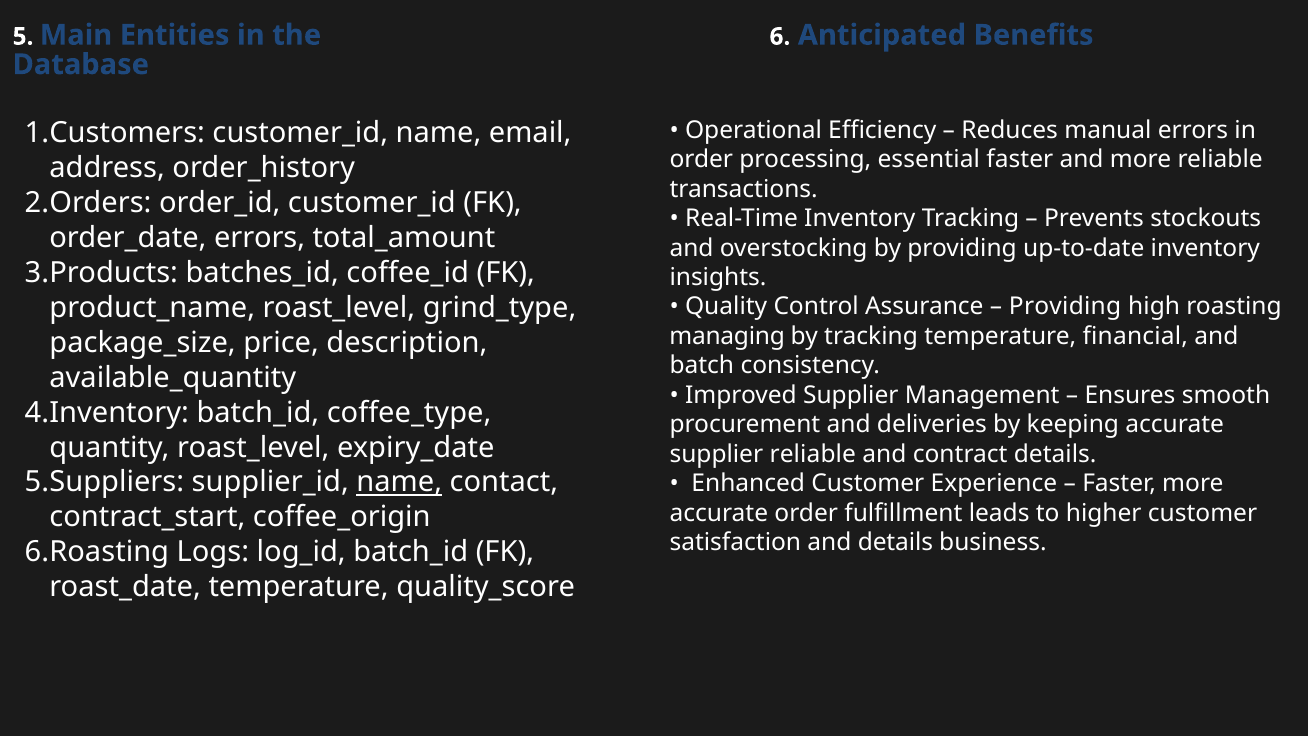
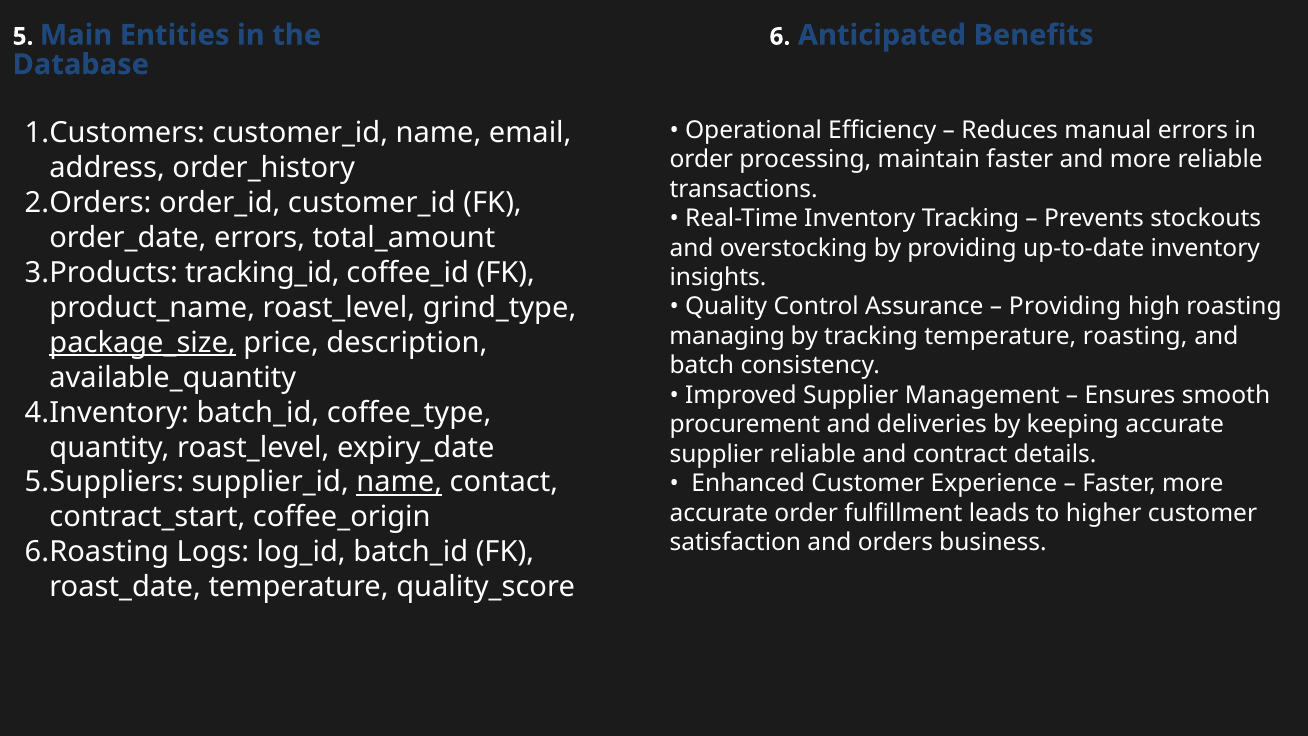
essential: essential -> maintain (929, 160)
batches_id: batches_id -> tracking_id (262, 273)
temperature financial: financial -> roasting (1135, 336)
package_size underline: none -> present (143, 343)
and details: details -> orders (895, 542)
